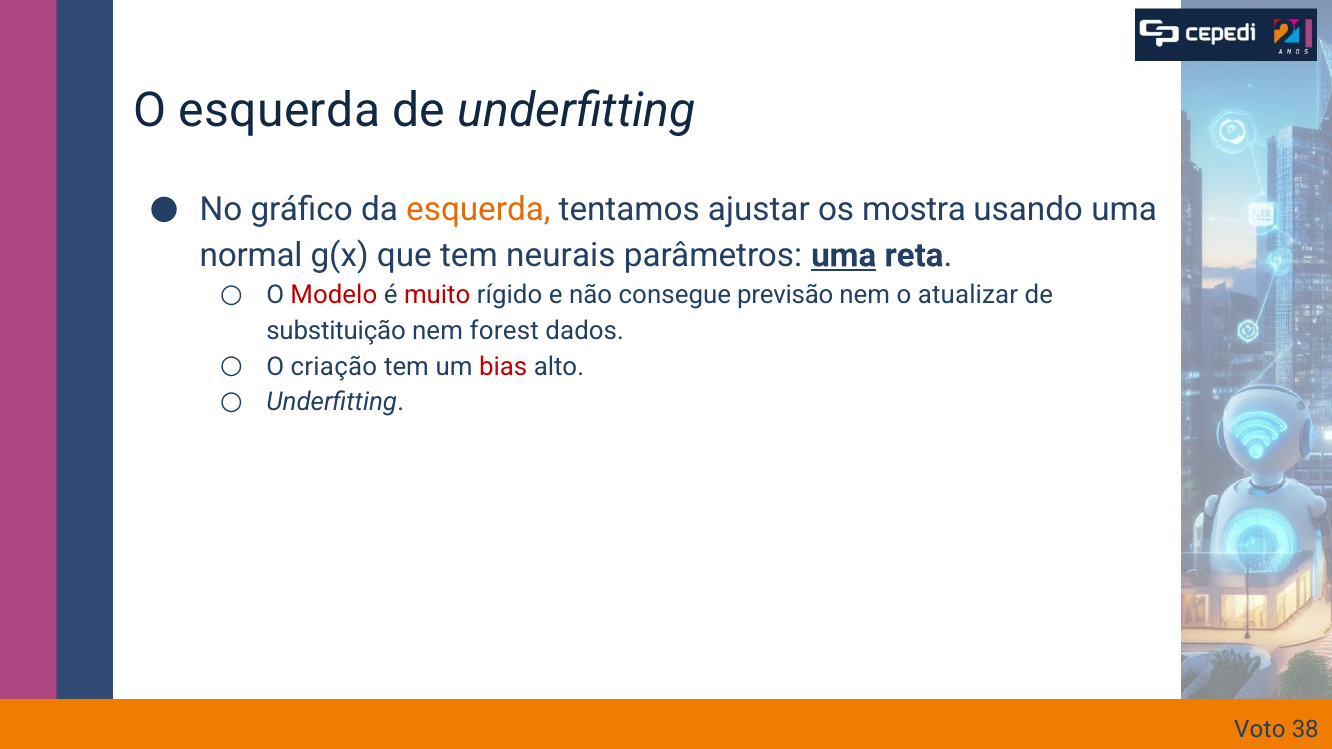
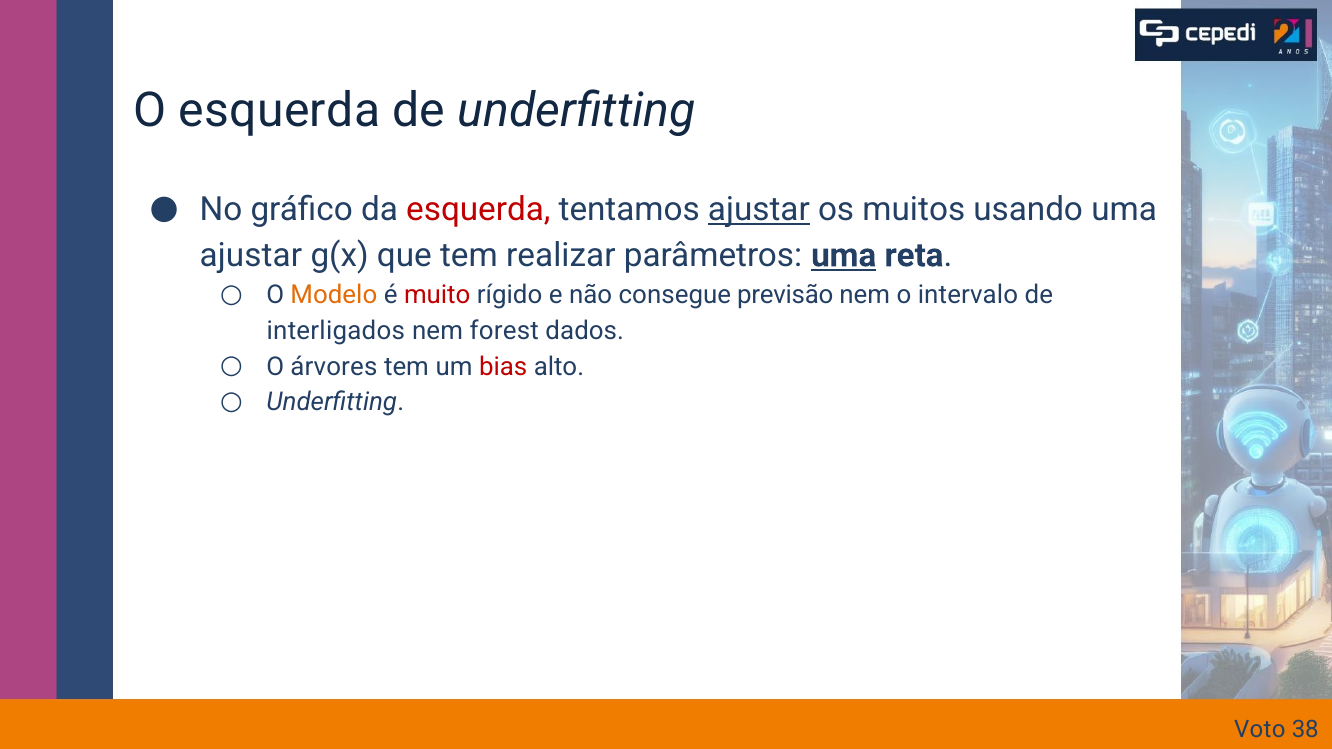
esquerda colour: orange -> red (478, 209)
ajustar underline: none -> present (759, 209)
mostra: mostra -> muitos (914, 209)
normal: normal -> ajustar (251, 255)
neurais: neurais -> realizar (561, 255)
Modelo colour: red -> orange (334, 295)
atualizar: atualizar -> intervalo (968, 295)
substituição: substituição -> interligados (336, 331)
criação: criação -> árvores (334, 367)
